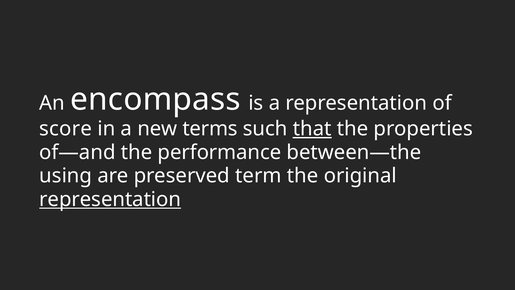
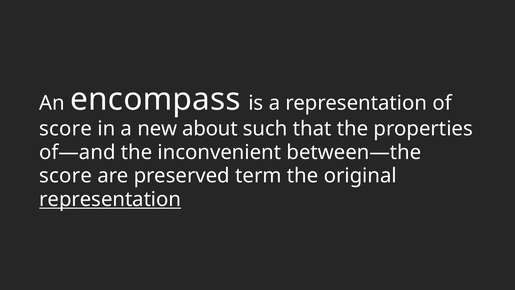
terms: terms -> about (210, 129)
that underline: present -> none (312, 129)
performance: performance -> inconvenient (219, 152)
using: using -> score (66, 176)
